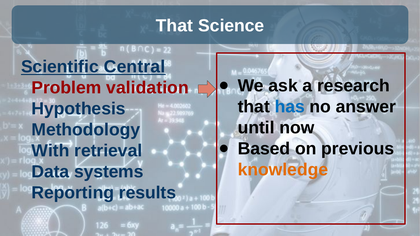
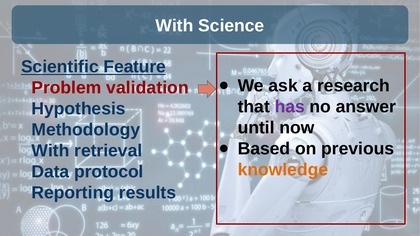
That: That -> With (174, 26)
Central: Central -> Feature (135, 67)
has colour: blue -> purple (290, 107)
systems: systems -> protocol (109, 172)
